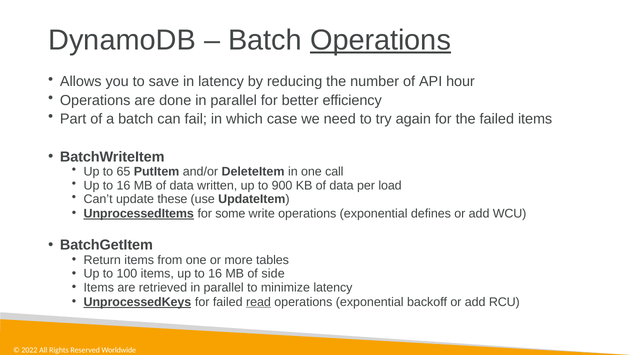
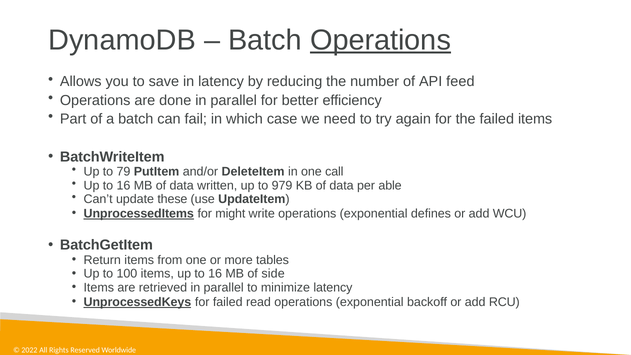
hour: hour -> feed (460, 82)
65: 65 -> 79 (123, 172)
900: 900 -> 979 (282, 185)
load: load -> able (390, 185)
some: some -> might (230, 214)
read underline: present -> none (258, 302)
